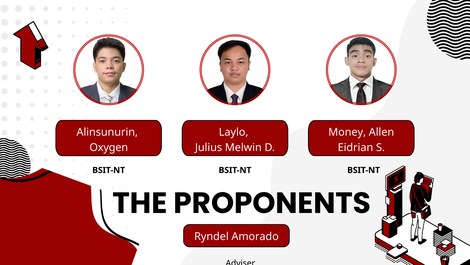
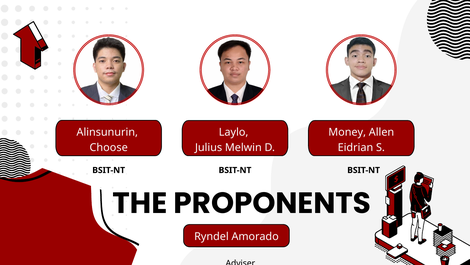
Oxygen: Oxygen -> Choose (109, 147)
